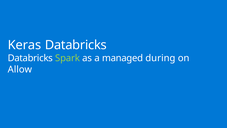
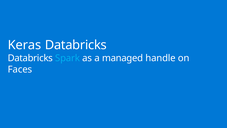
Spark colour: light green -> light blue (68, 58)
during: during -> handle (161, 58)
Allow: Allow -> Faces (20, 69)
